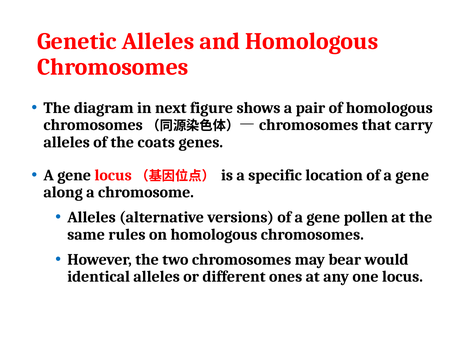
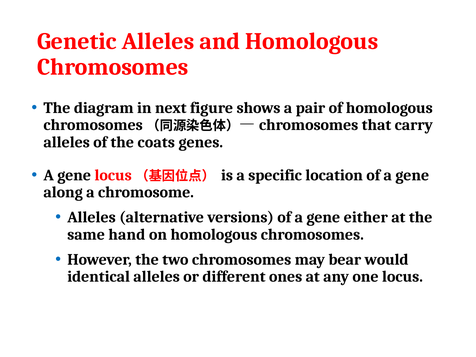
pollen: pollen -> either (366, 217)
rules: rules -> hand (127, 234)
